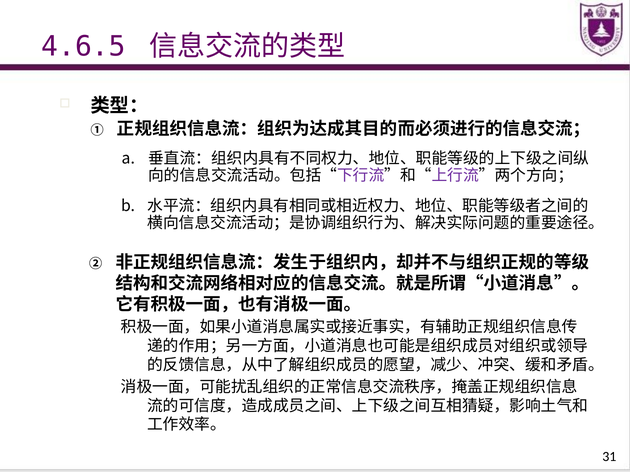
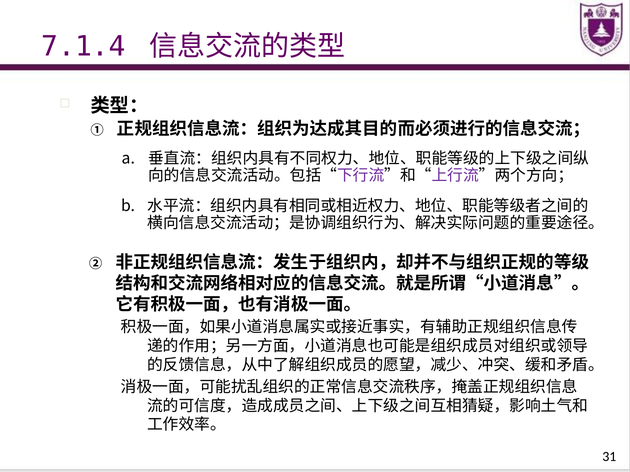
4.6.5: 4.6.5 -> 7.1.4 (83, 46)
